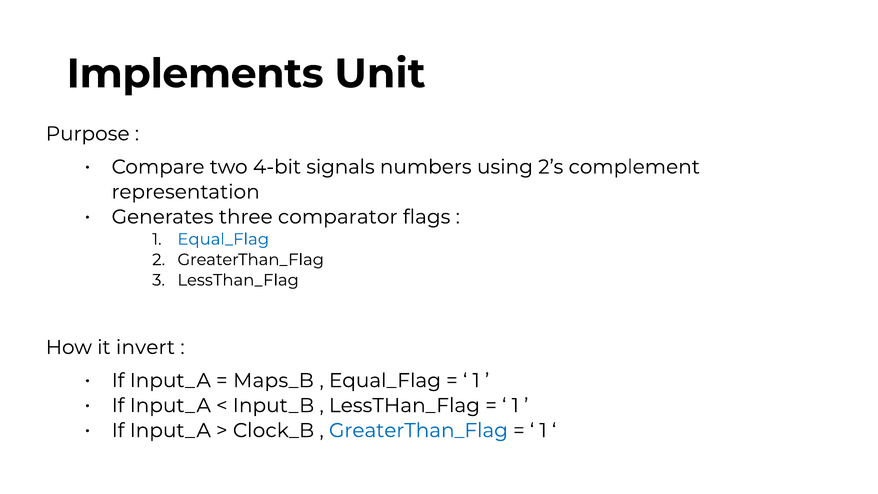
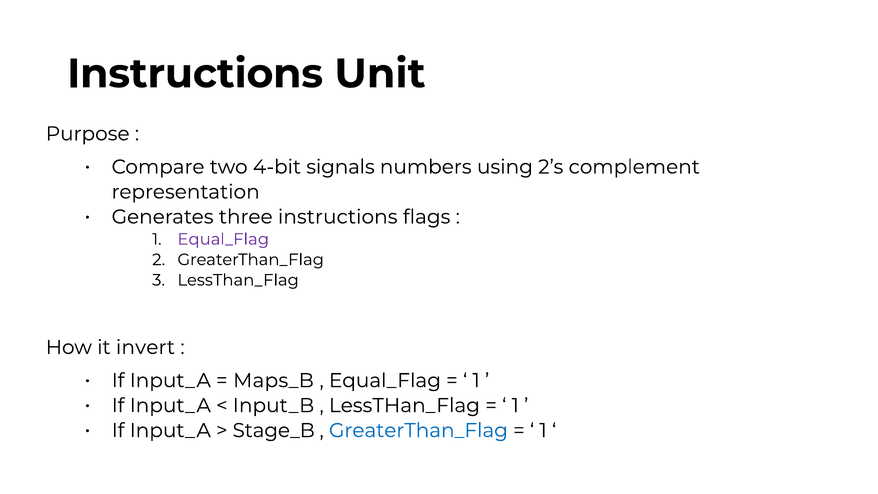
Implements: Implements -> Instructions (195, 74)
three comparator: comparator -> instructions (338, 217)
Equal_Flag colour: blue -> purple (223, 239)
Clock_B: Clock_B -> Stage_B (274, 430)
